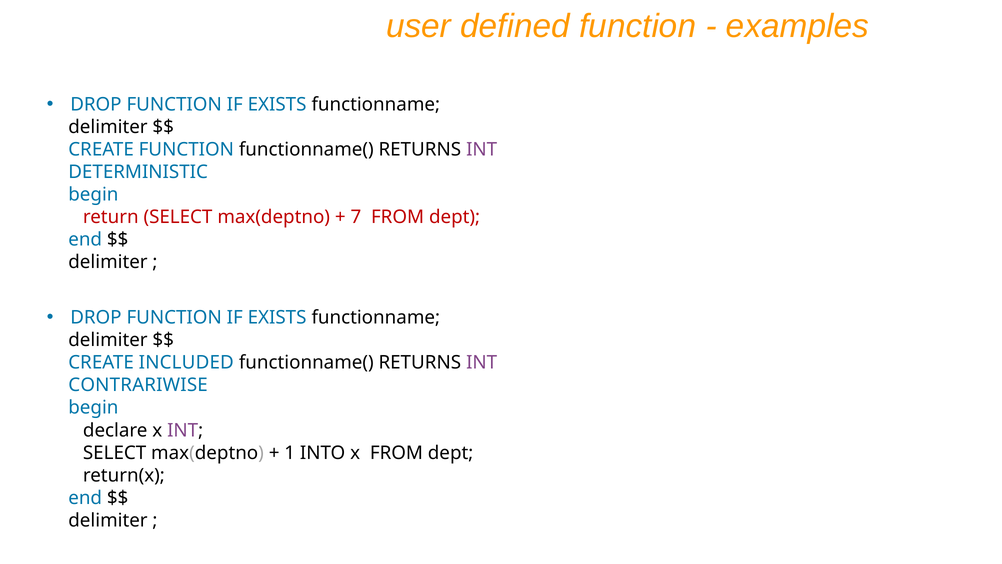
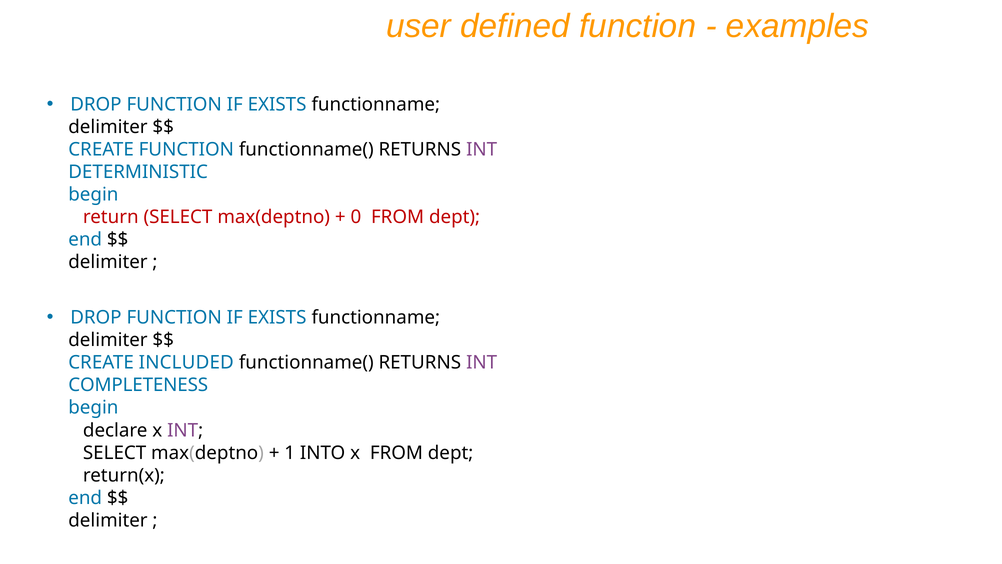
7: 7 -> 0 (356, 217)
CONTRARIWISE: CONTRARIWISE -> COMPLETENESS (138, 385)
